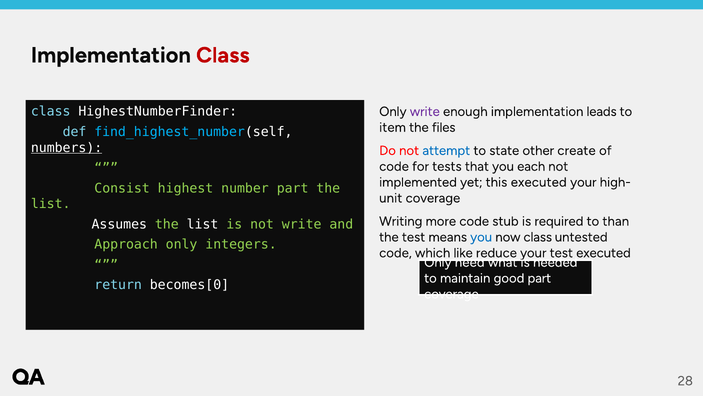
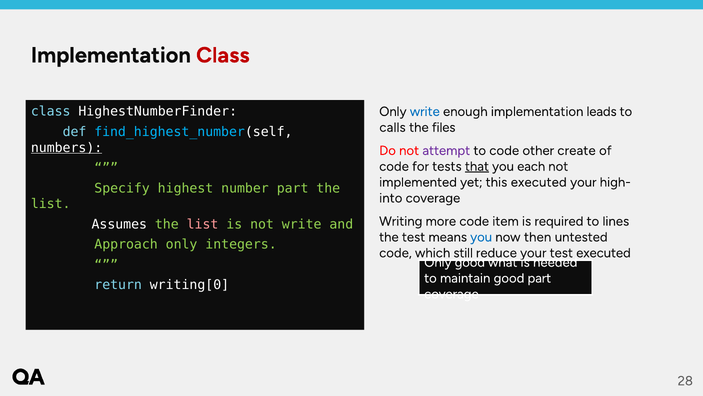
write colour: purple -> blue (425, 111)
item: item -> calls (393, 127)
attempt colour: blue -> purple (446, 150)
to state: state -> code (504, 150)
that underline: none -> present (477, 166)
Consist: Consist -> Specify (122, 188)
unit: unit -> into (391, 198)
stub: stub -> item (505, 221)
than: than -> lines (616, 221)
list colour: white -> pink (203, 224)
now class: class -> then (538, 237)
like: like -> still (463, 253)
Only need: need -> good (470, 262)
becomes[0: becomes[0 -> writing[0 (189, 285)
